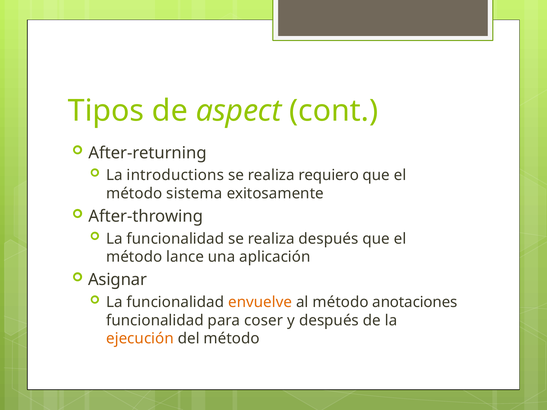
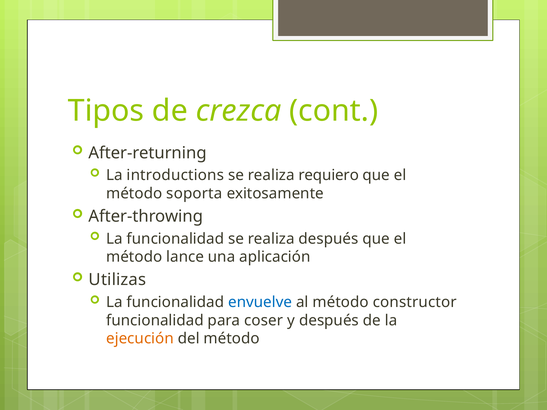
aspect: aspect -> crezca (239, 111)
sistema: sistema -> soporta (194, 194)
Asignar: Asignar -> Utilizas (117, 280)
envuelve colour: orange -> blue (260, 302)
anotaciones: anotaciones -> constructor (415, 302)
